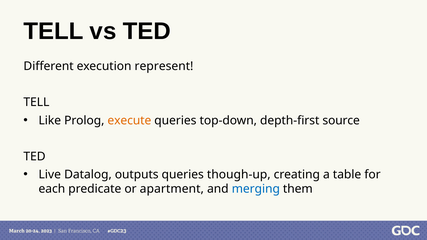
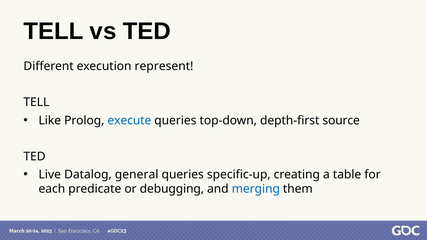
execute colour: orange -> blue (129, 120)
outputs: outputs -> general (137, 175)
though-up: though-up -> specific-up (239, 175)
apartment: apartment -> debugging (172, 189)
